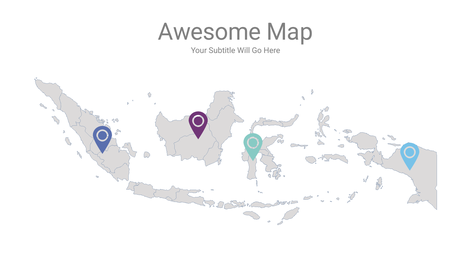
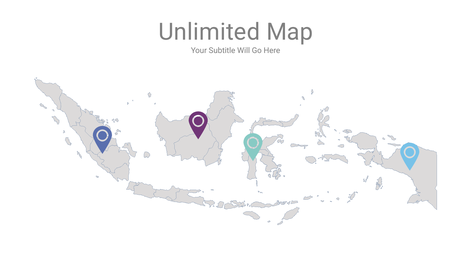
Awesome: Awesome -> Unlimited (209, 32)
